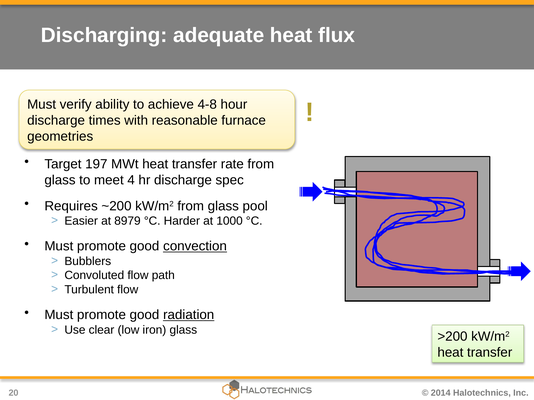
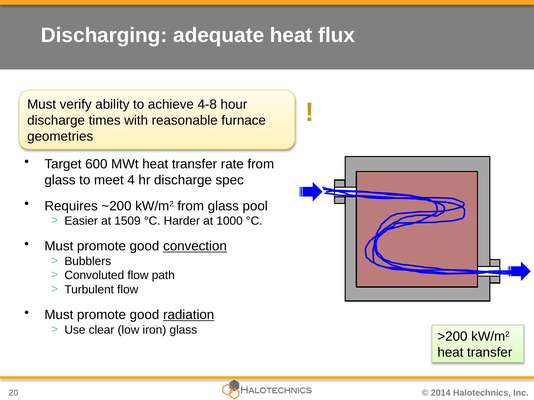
197: 197 -> 600 (96, 164)
8979: 8979 -> 1509 (127, 221)
